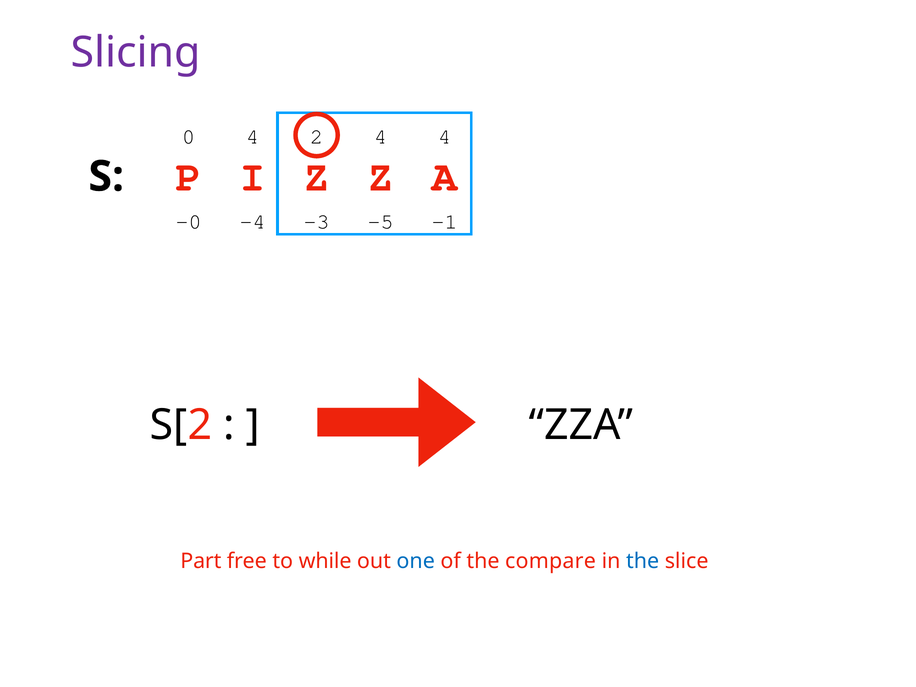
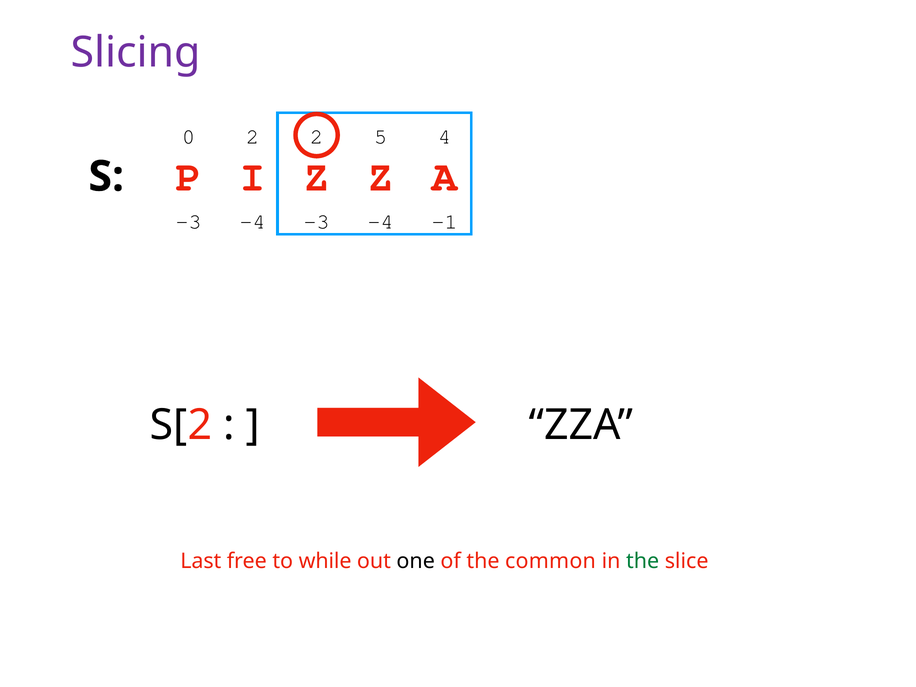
0 4: 4 -> 2 (253, 137)
2 4: 4 -> 5 (381, 137)
-0: -0 -> -3 (189, 222)
-4 -3 -5: -5 -> -4 (381, 222)
Part: Part -> Last (201, 561)
one colour: blue -> black (416, 561)
compare: compare -> common (550, 561)
the colour: blue -> green (643, 561)
